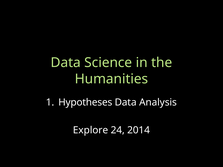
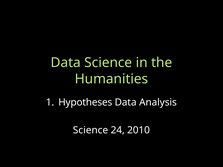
Explore: Explore -> Science (91, 130)
2014: 2014 -> 2010 (139, 130)
